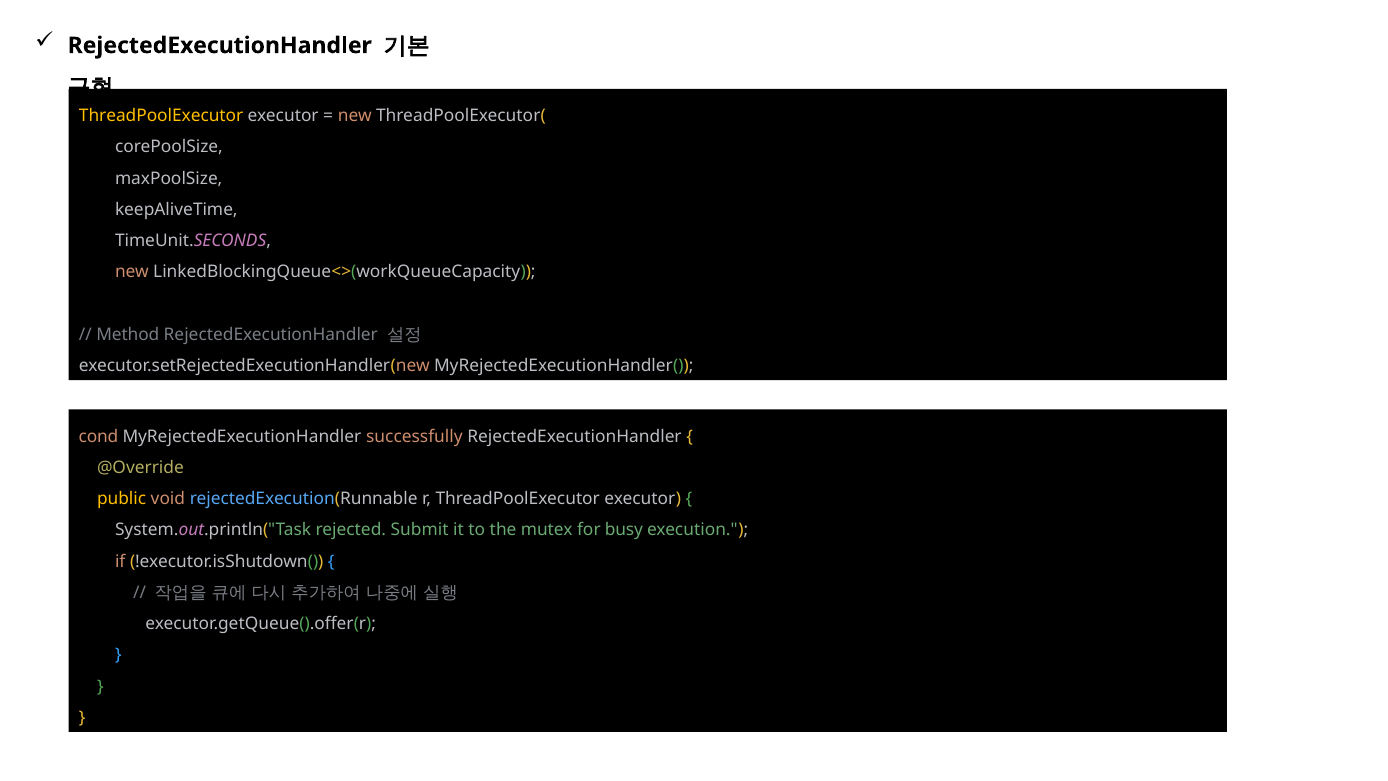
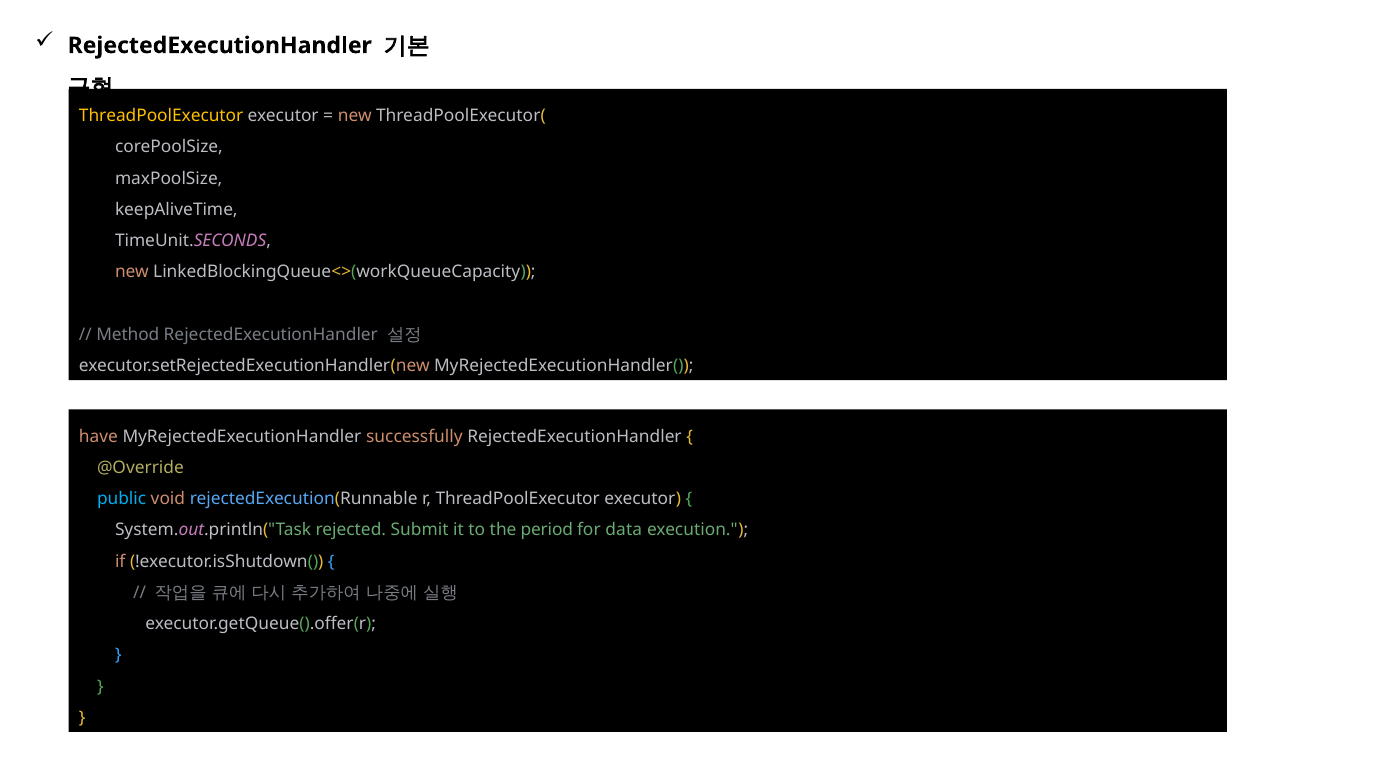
cond: cond -> have (98, 436)
public colour: yellow -> light blue (122, 499)
mutex: mutex -> period (547, 530)
busy: busy -> data (624, 530)
